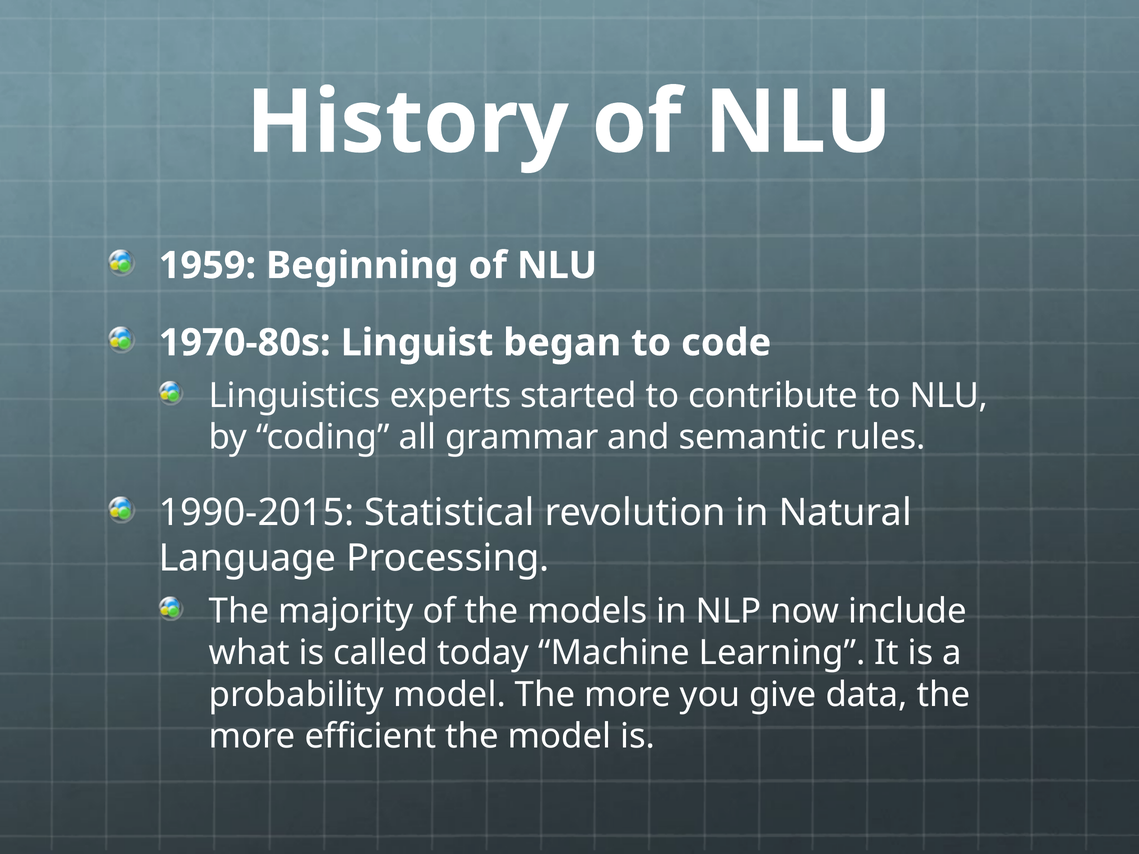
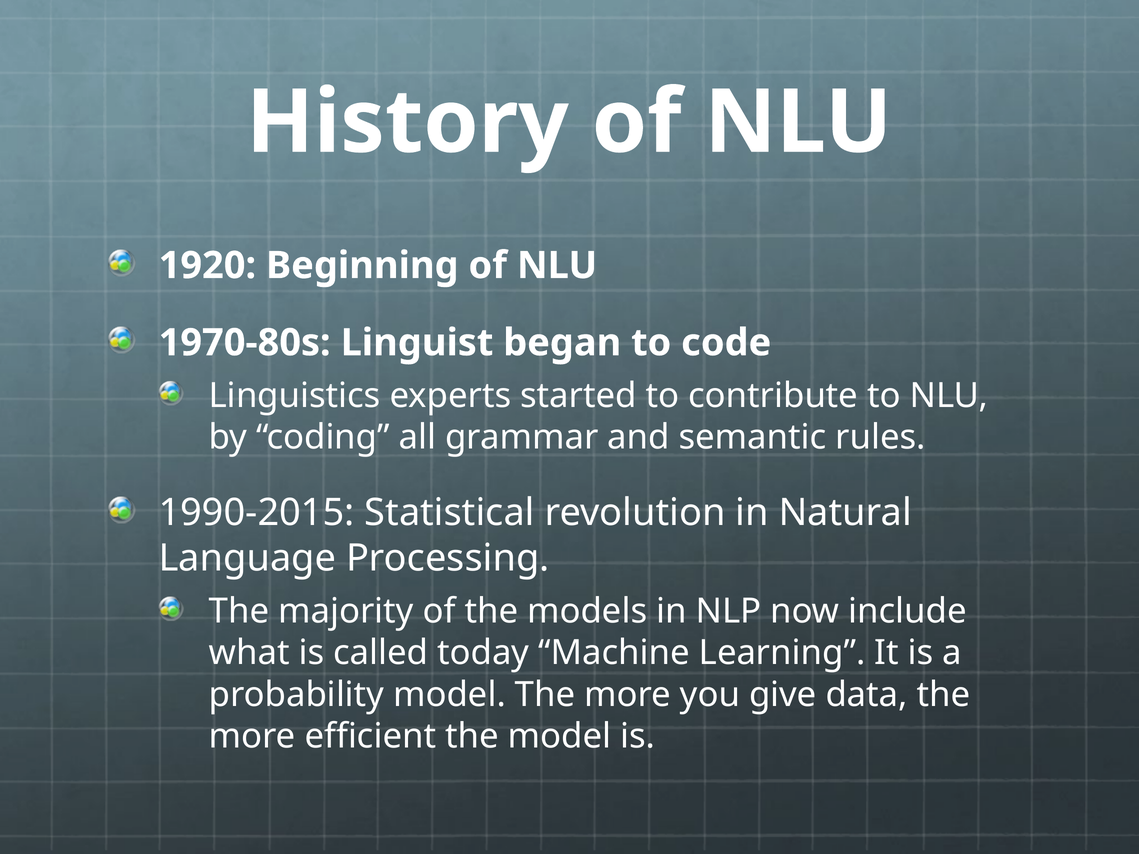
1959: 1959 -> 1920 (207, 266)
